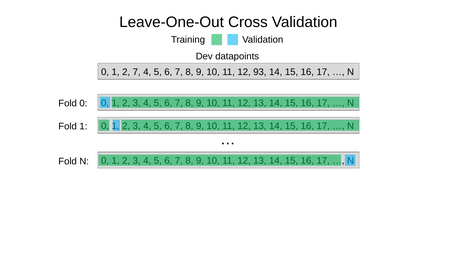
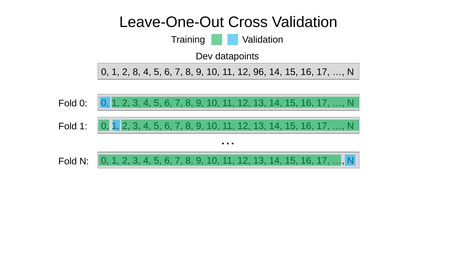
2 7: 7 -> 8 (137, 72)
93: 93 -> 96 (260, 72)
